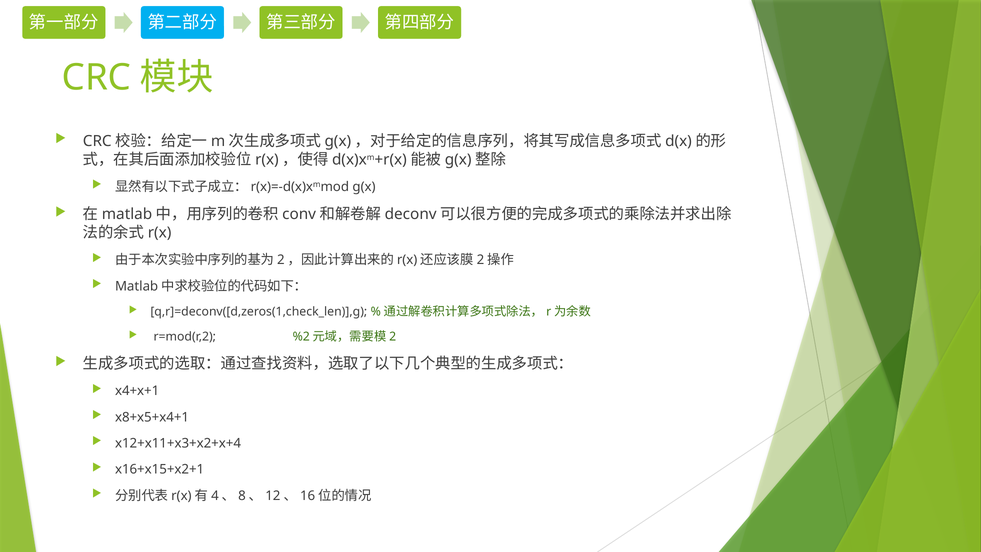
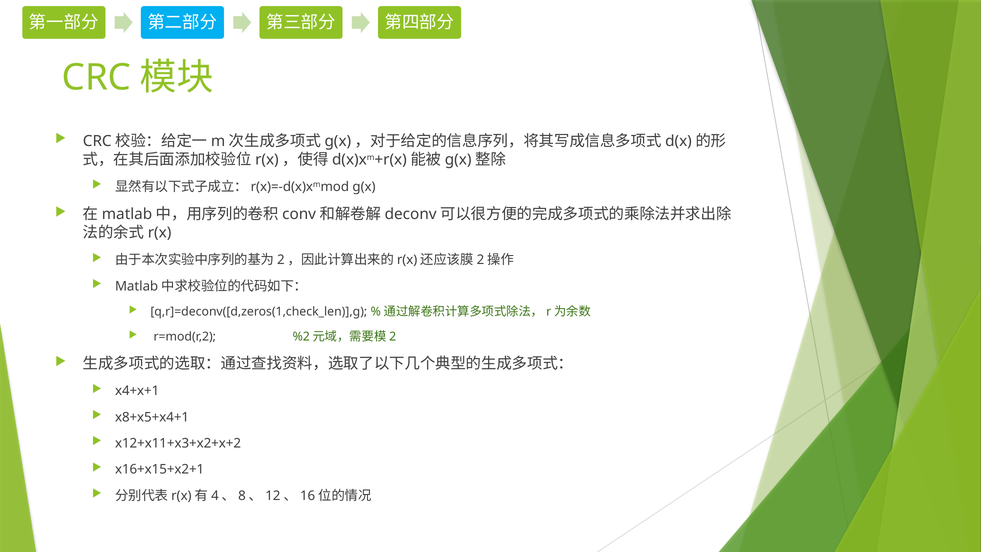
x12+x11+x3+x2+x+4: x12+x11+x3+x2+x+4 -> x12+x11+x3+x2+x+2 (178, 443)
